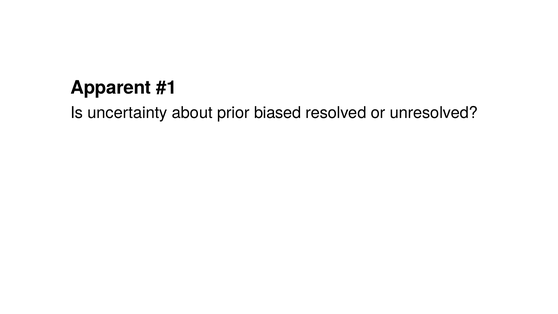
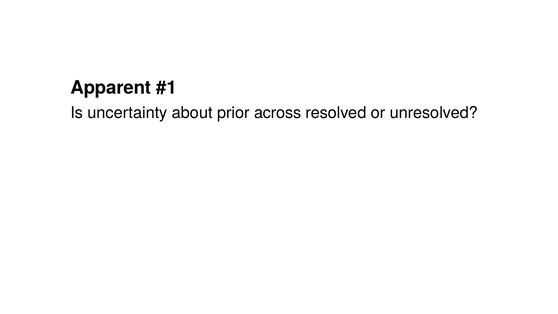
biased: biased -> across (278, 113)
